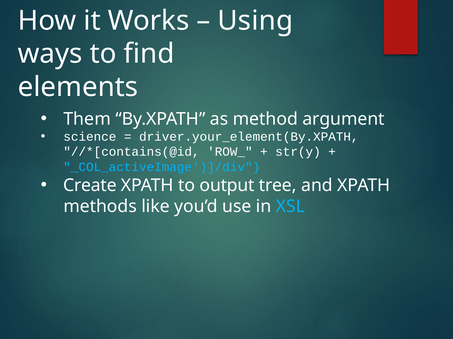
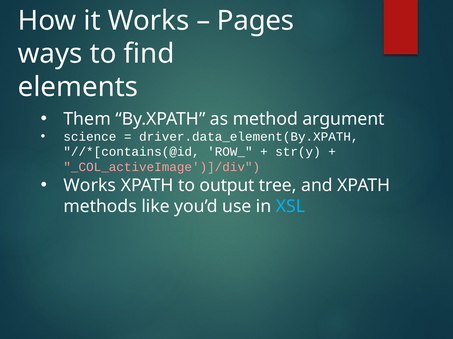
Using: Using -> Pages (256, 21)
driver.your_element(By.XPATH: driver.your_element(By.XPATH -> driver.data_element(By.XPATH (249, 137)
_COL_activeImage')]/div colour: light blue -> pink (162, 167)
Create: Create -> Works (90, 186)
